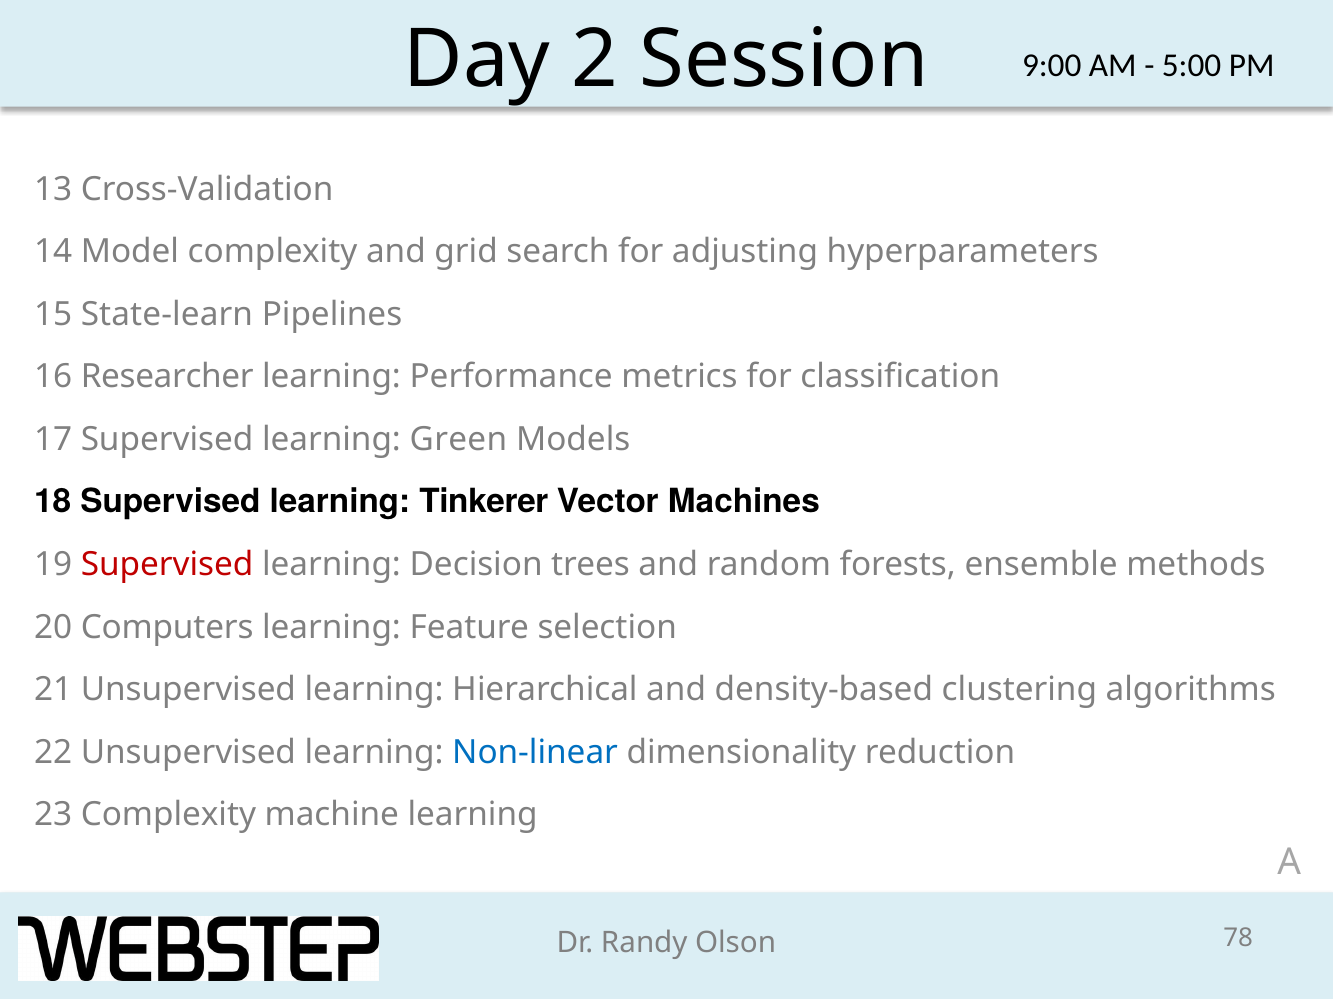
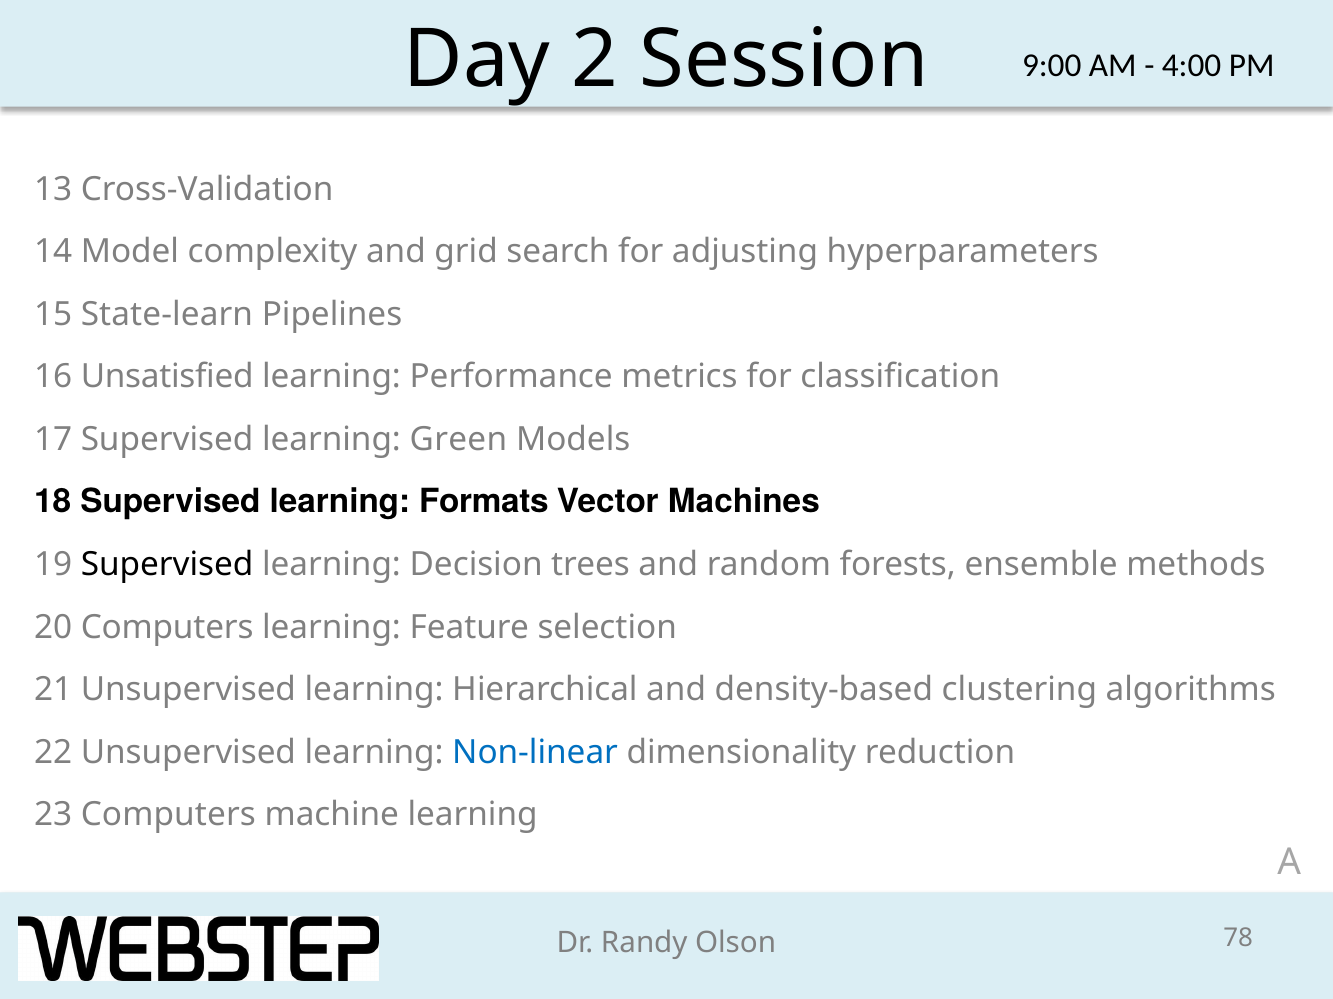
5:00: 5:00 -> 4:00 (1192, 65)
Researcher: Researcher -> Unsatisfied (167, 377)
Tinkerer: Tinkerer -> Formats (484, 502)
Supervised colour: red -> black (167, 565)
23 Complexity: Complexity -> Computers (168, 815)
